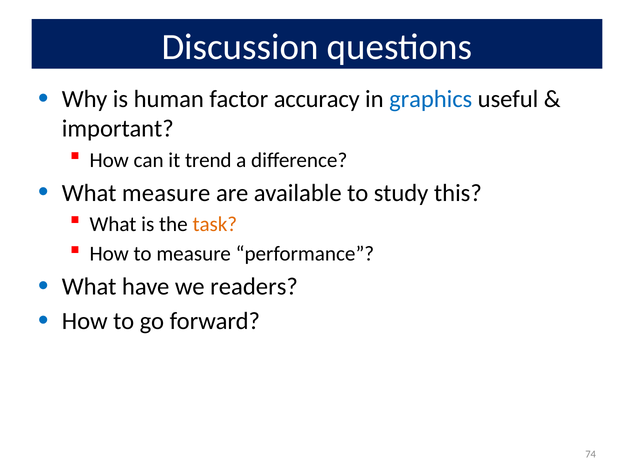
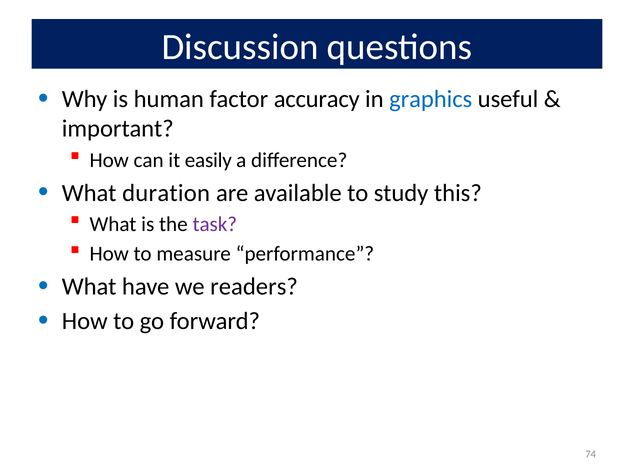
trend: trend -> easily (208, 160)
What measure: measure -> duration (166, 193)
task colour: orange -> purple (215, 224)
